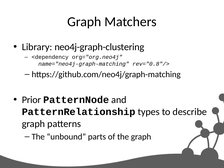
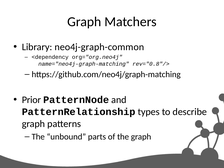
neo4j-graph-clustering: neo4j-graph-clustering -> neo4j-graph-common (99, 47)
